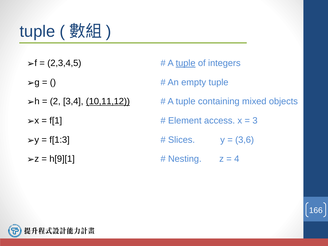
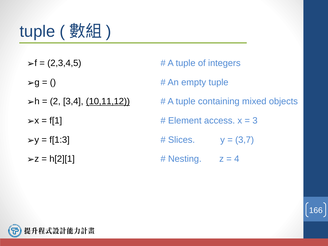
tuple underline: present -> none (186, 63)
3,6: 3,6 -> 3,7 (245, 140)
h[9][1: h[9][1 -> h[2][1 (62, 159)
